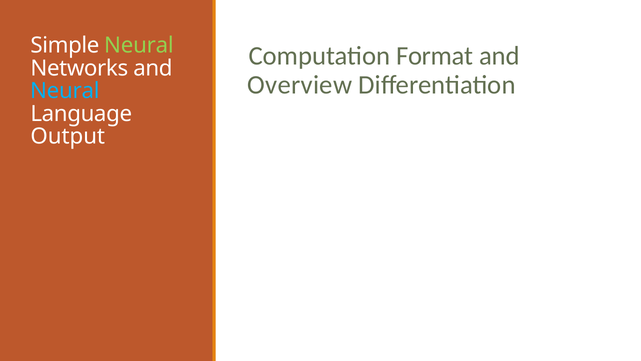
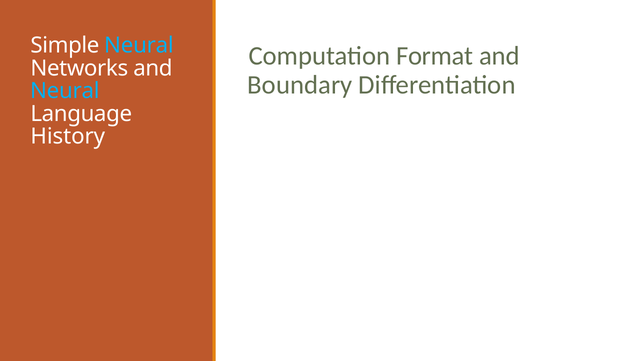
Neural colour: light green -> light blue (139, 46)
Overview: Overview -> Boundary (300, 85)
Output: Output -> History (68, 136)
